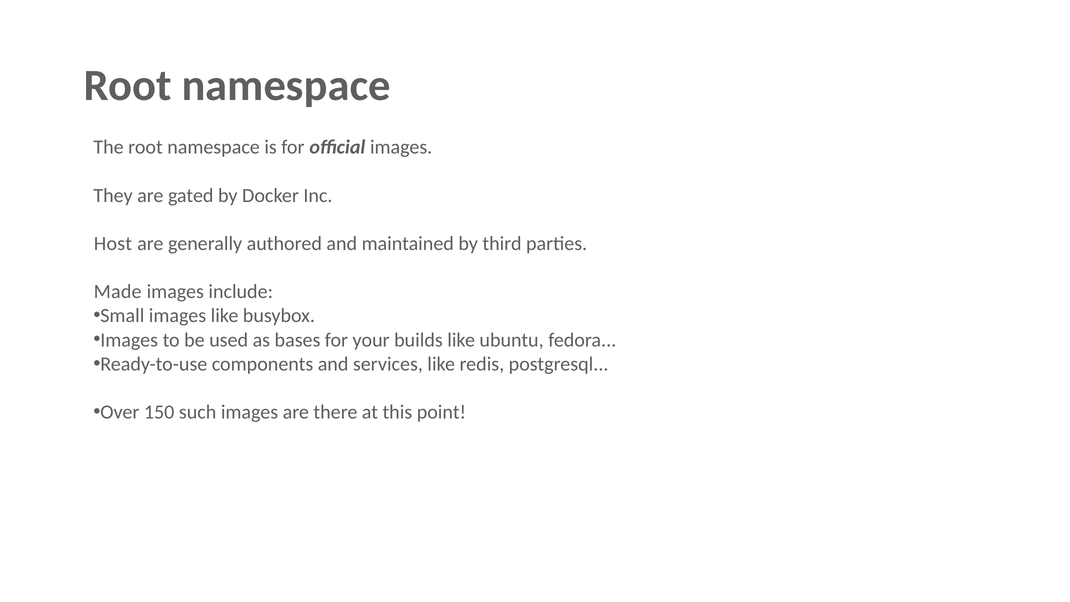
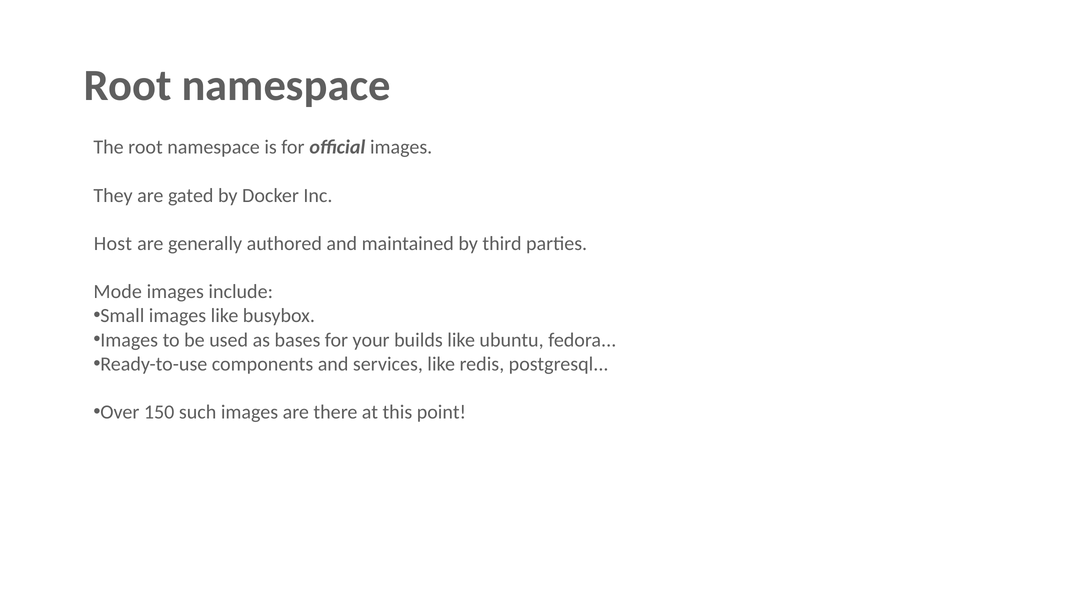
Made: Made -> Mode (118, 292)
